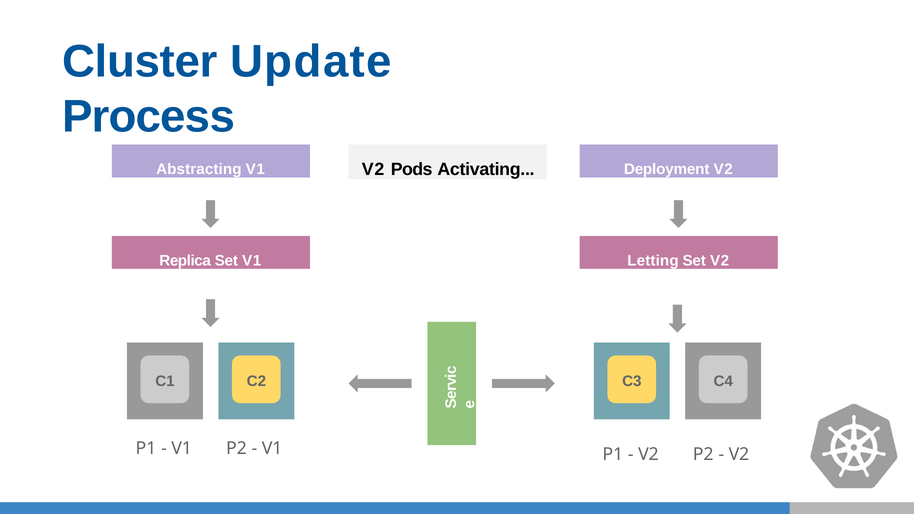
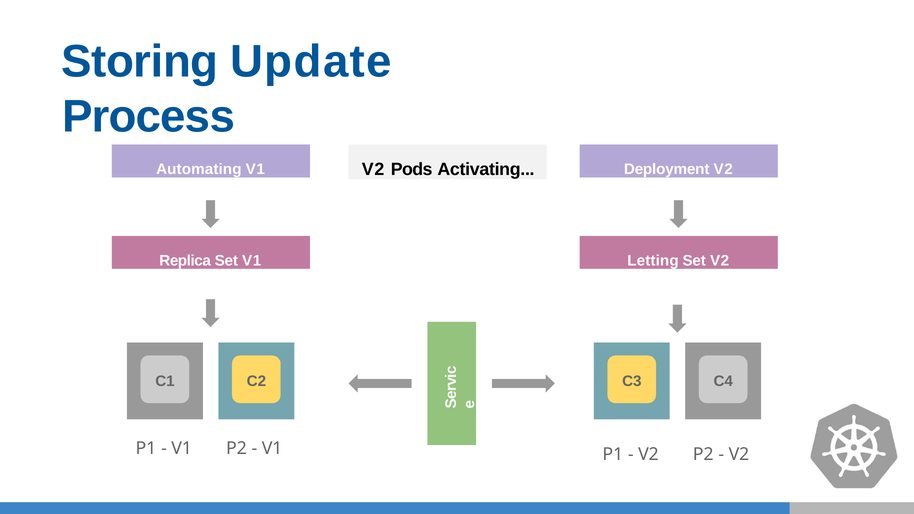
Cluster: Cluster -> Storing (140, 62)
Abstracting: Abstracting -> Automating (199, 170)
